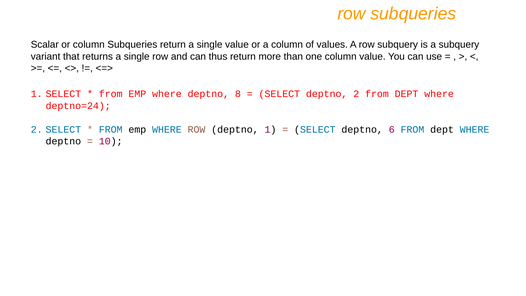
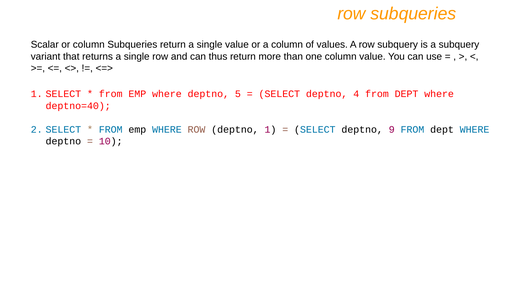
8: 8 -> 5 (238, 94)
deptno 2: 2 -> 4 (356, 94)
deptno=24: deptno=24 -> deptno=40 (78, 106)
6: 6 -> 9 (392, 130)
